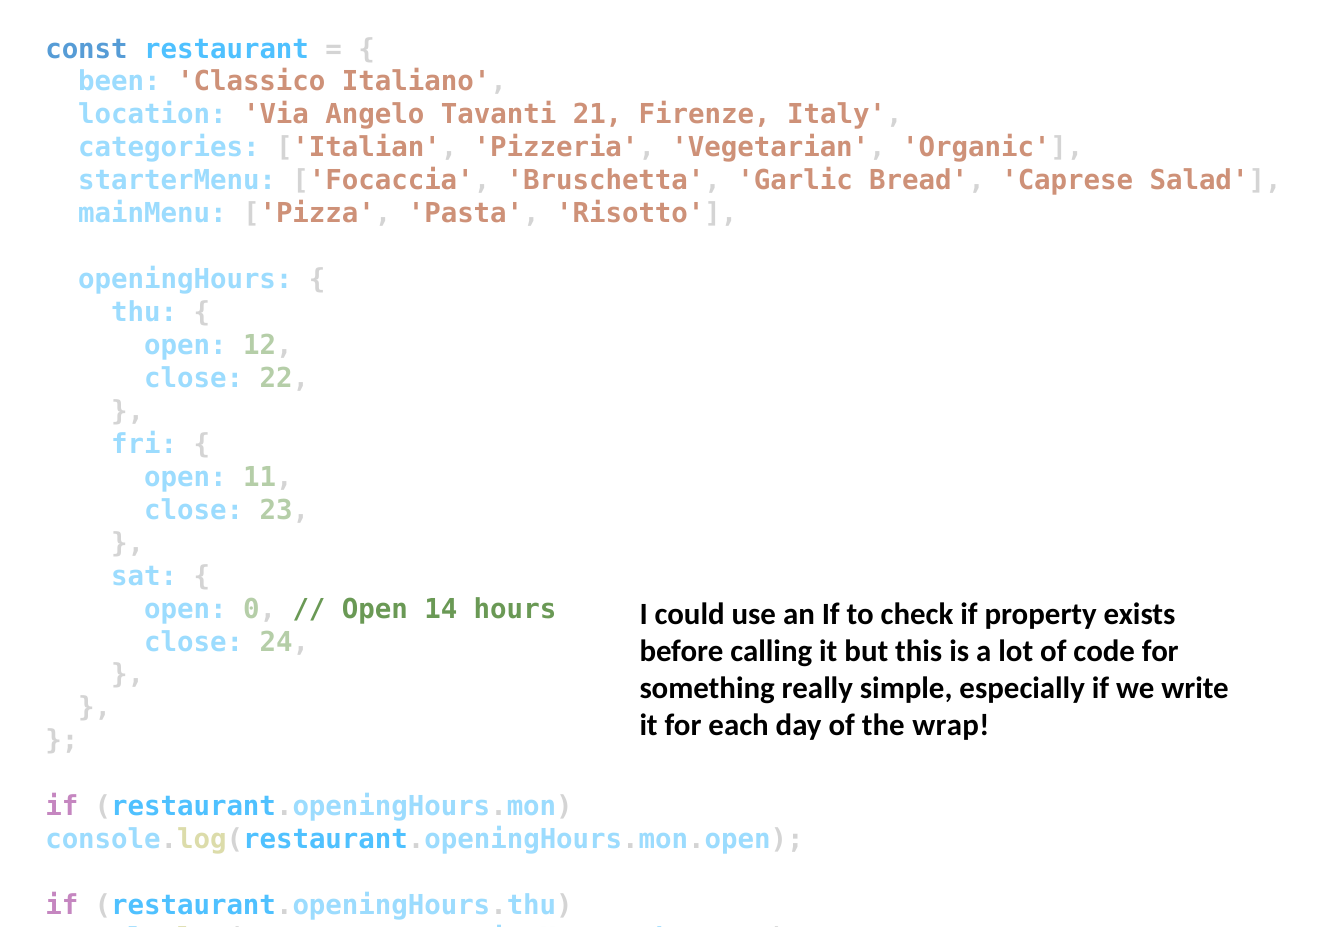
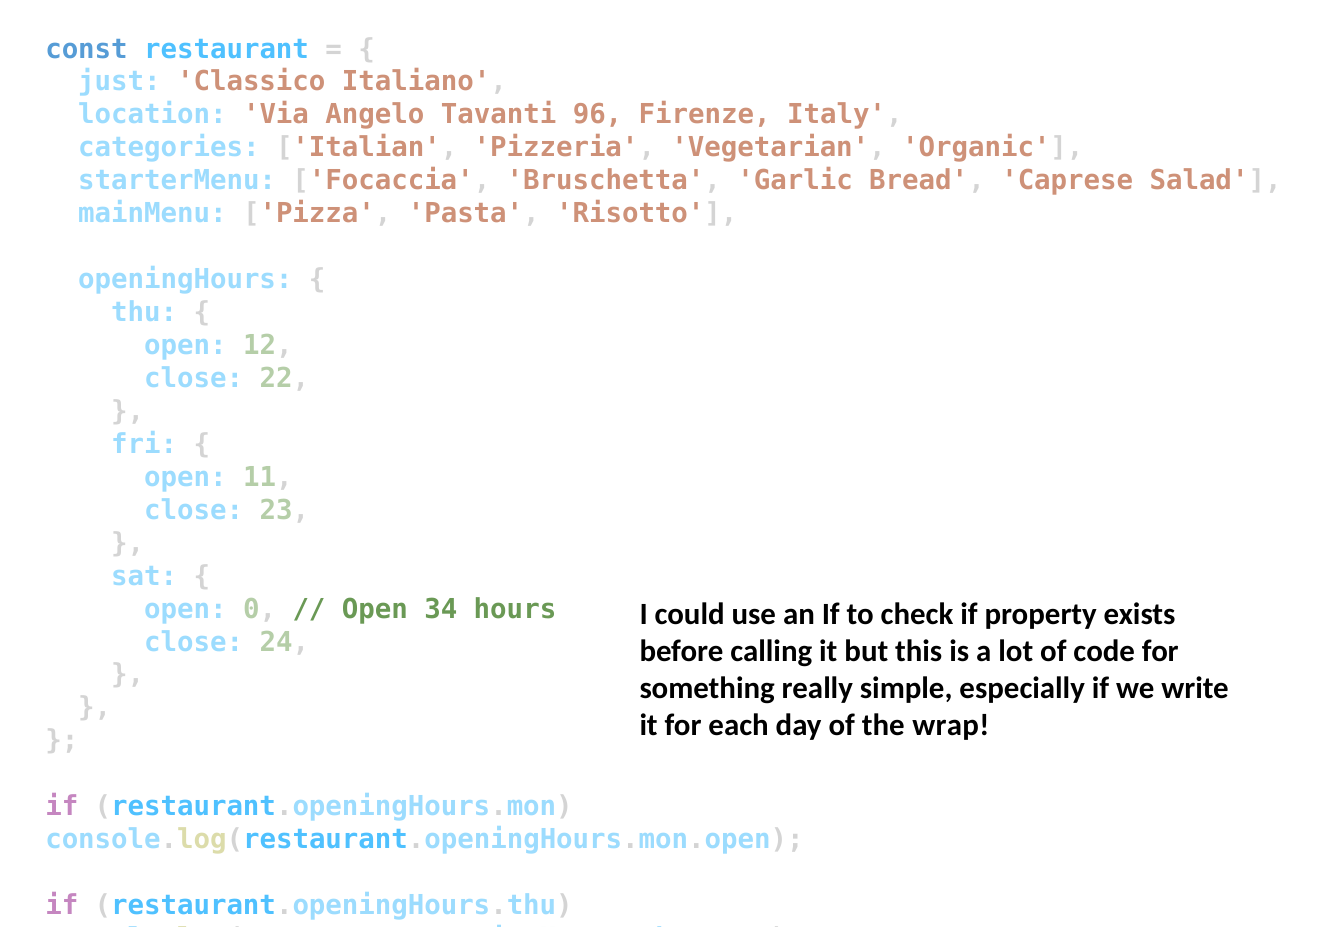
been: been -> just (119, 82)
21: 21 -> 96 (598, 115)
14: 14 -> 34 (441, 609)
